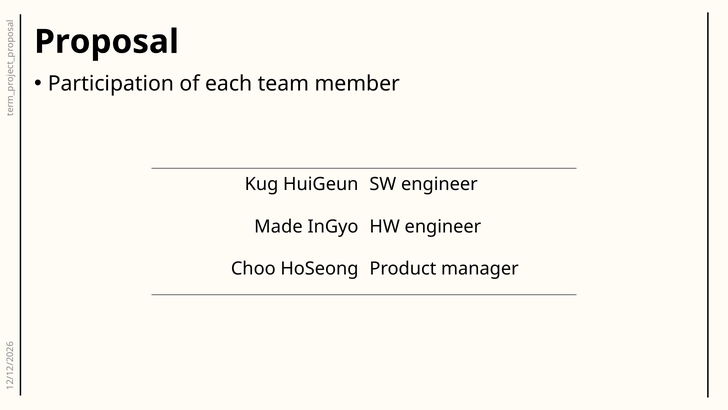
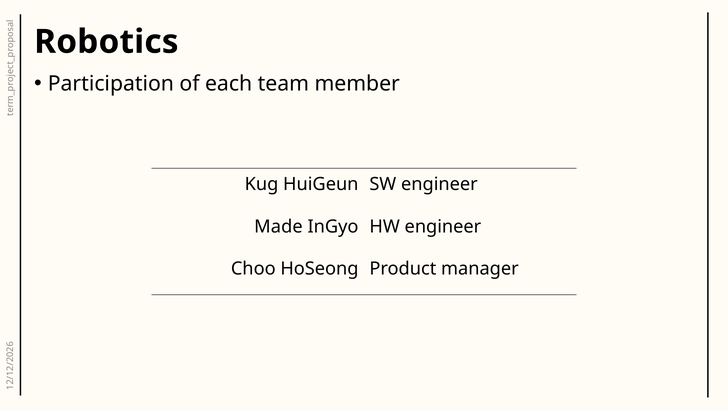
Proposal: Proposal -> Robotics (106, 42)
